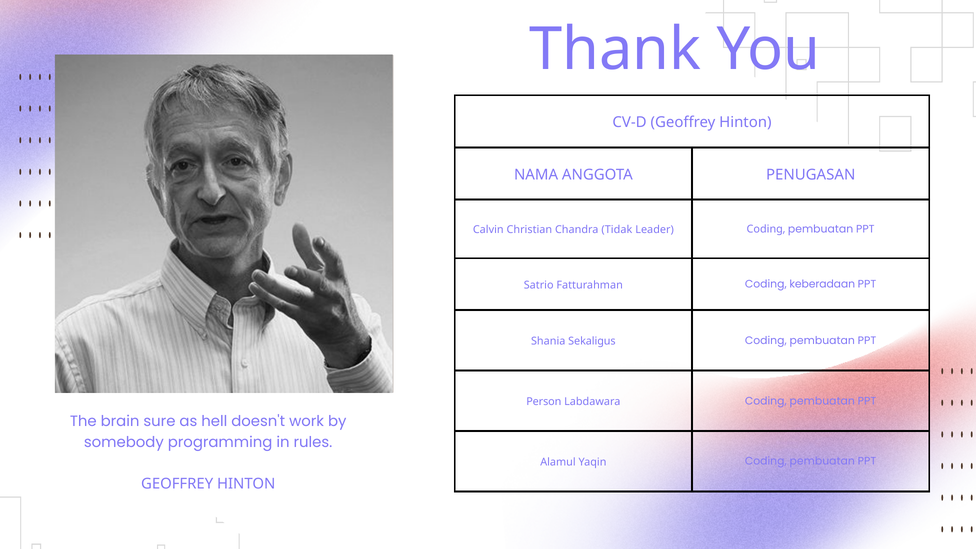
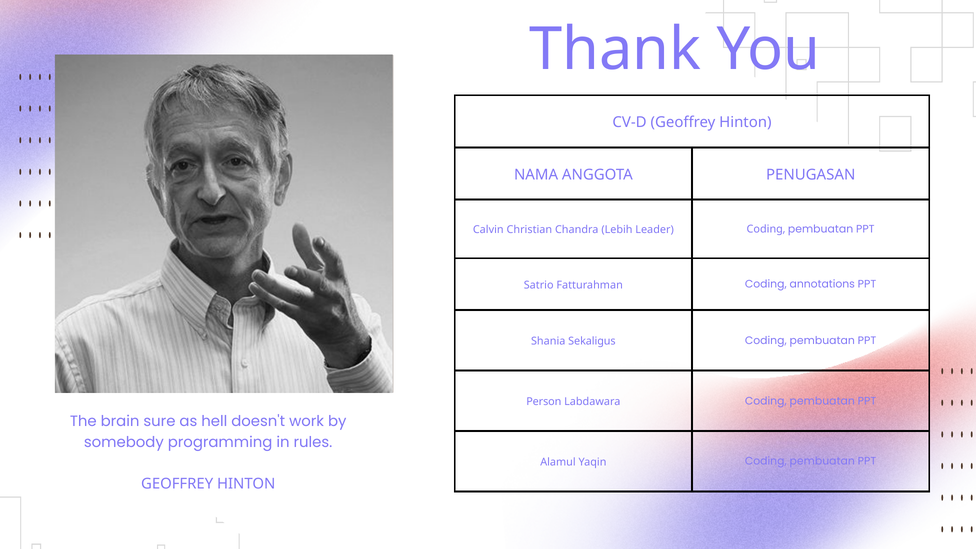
Tidak: Tidak -> Lebih (617, 230)
keberadaan: keberadaan -> annotations (822, 284)
